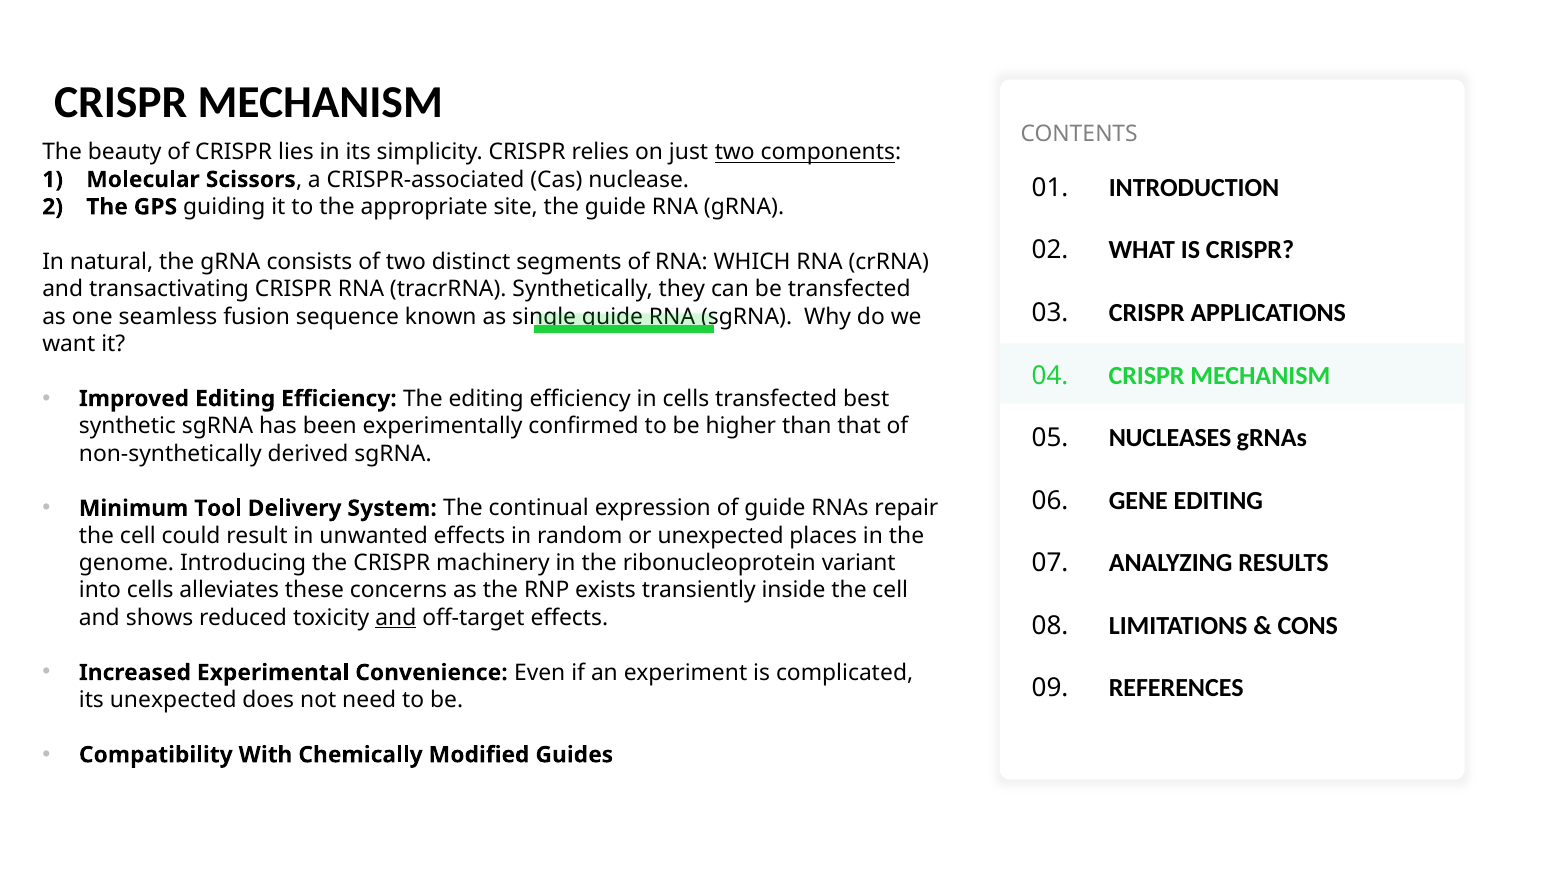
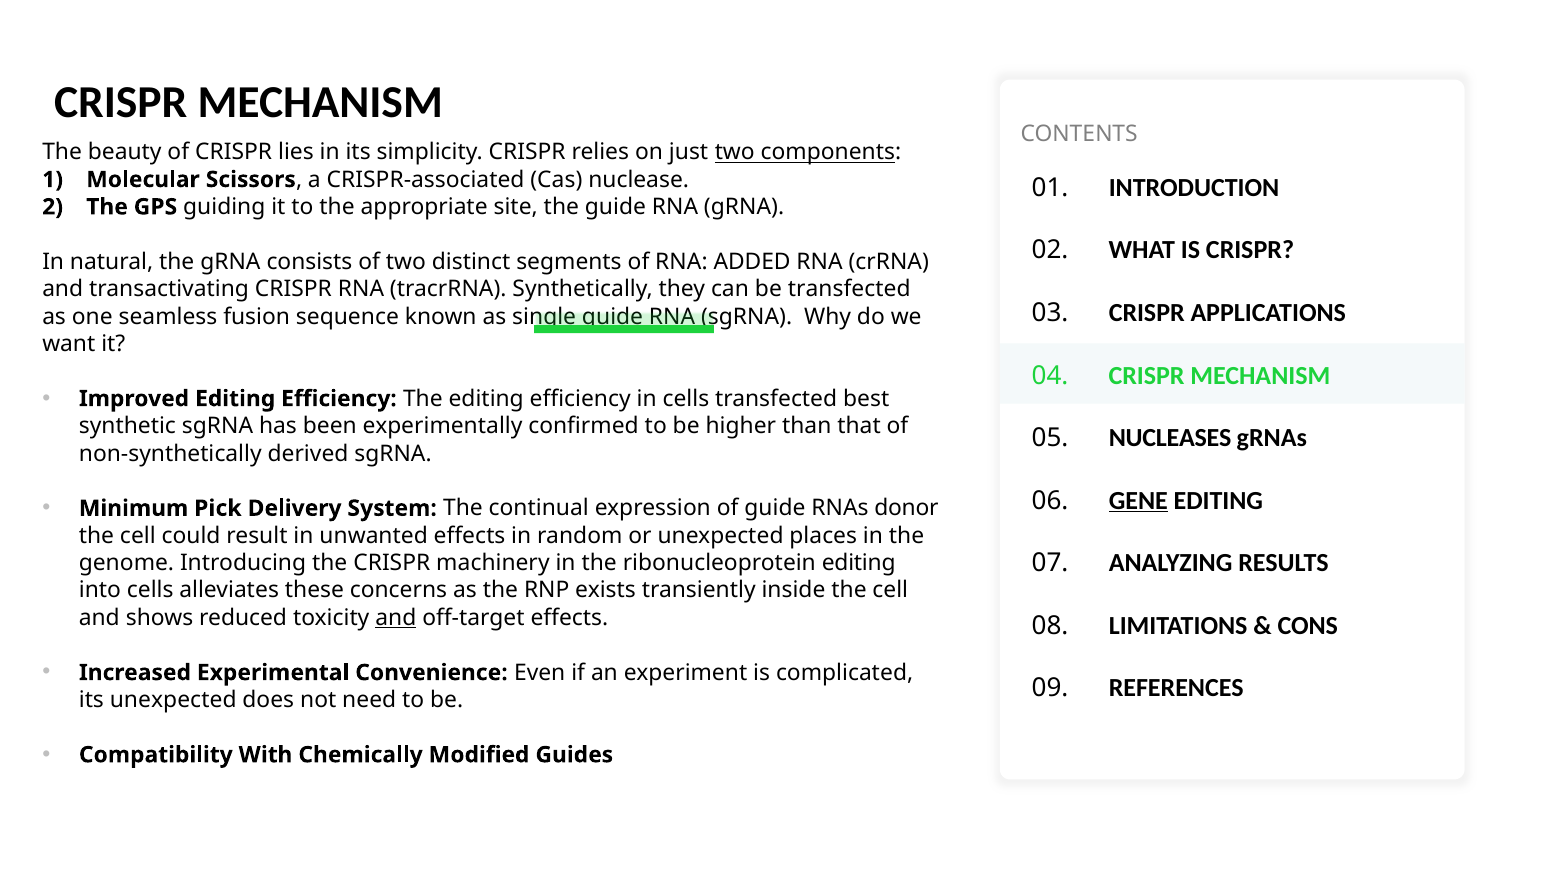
WHICH: WHICH -> ADDED (752, 262)
GENE underline: none -> present (1138, 500)
Tool: Tool -> Pick (218, 508)
repair: repair -> donor (906, 508)
ribonucleoprotein variant: variant -> editing (859, 563)
